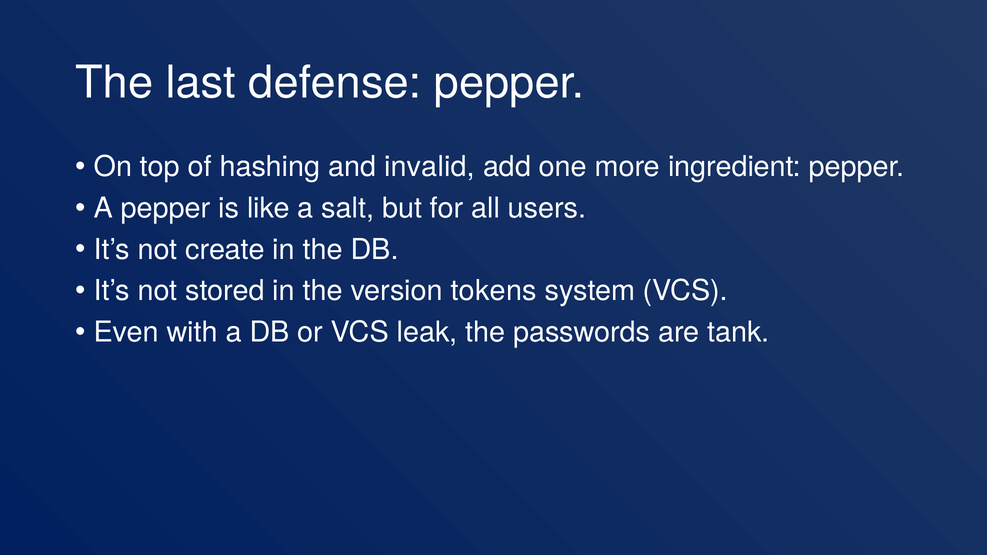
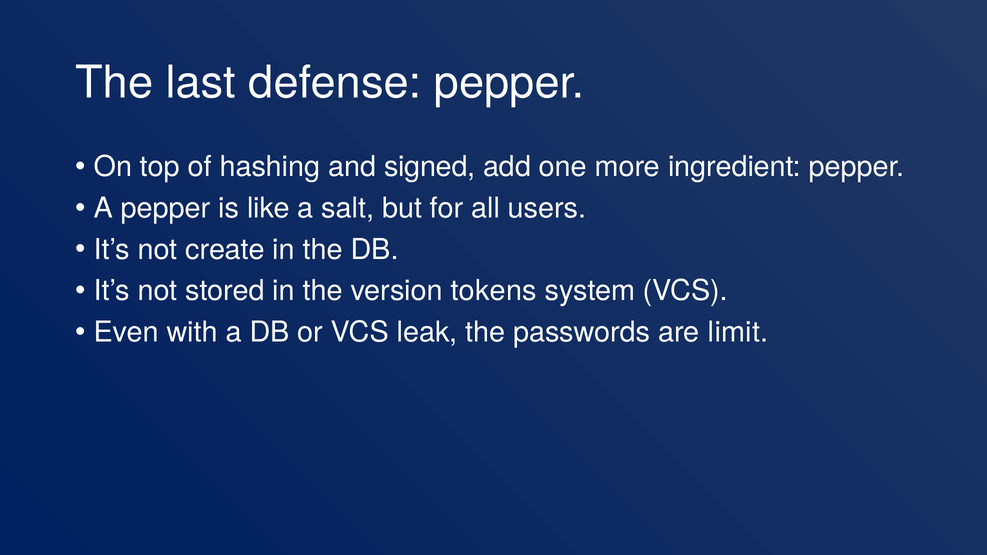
invalid: invalid -> signed (430, 167)
tank: tank -> limit (738, 332)
